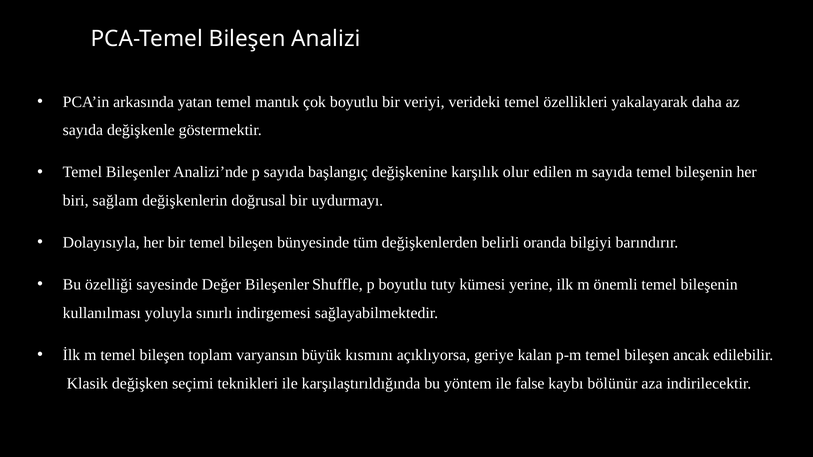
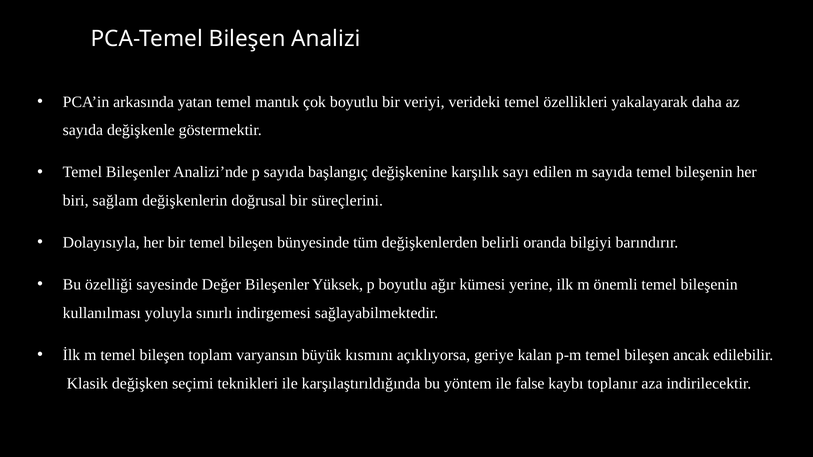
olur: olur -> sayı (516, 172)
uydurmayı: uydurmayı -> süreçlerini (347, 201)
Shuffle: Shuffle -> Yüksek (338, 285)
tuty: tuty -> ağır (443, 285)
bölünür: bölünür -> toplanır (612, 384)
